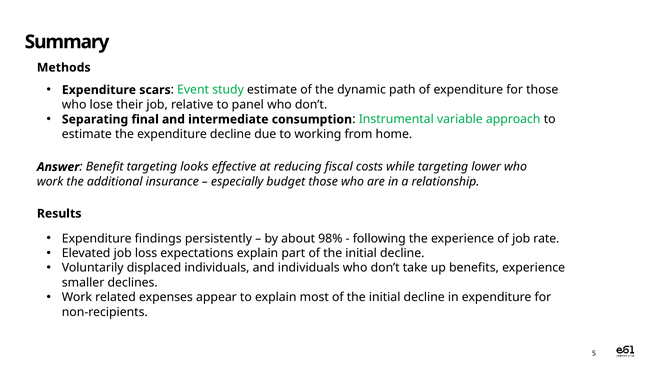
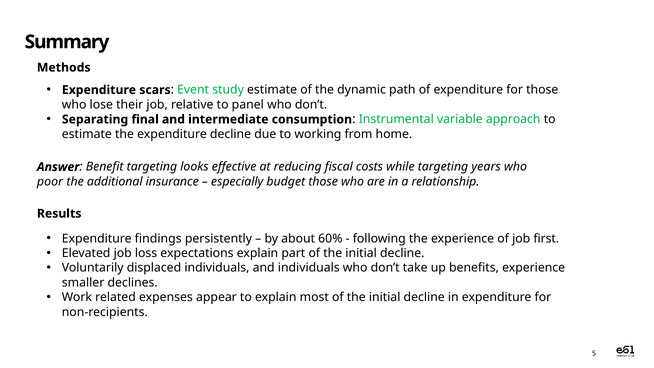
lower: lower -> years (486, 167)
work: work -> poor (50, 182)
98%: 98% -> 60% (330, 238)
rate: rate -> first (546, 238)
